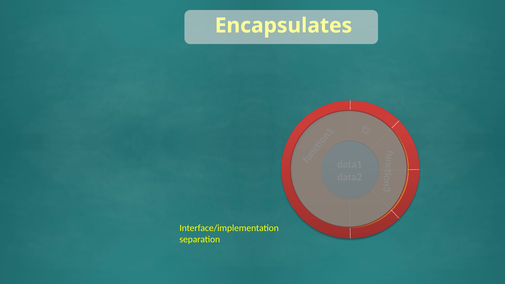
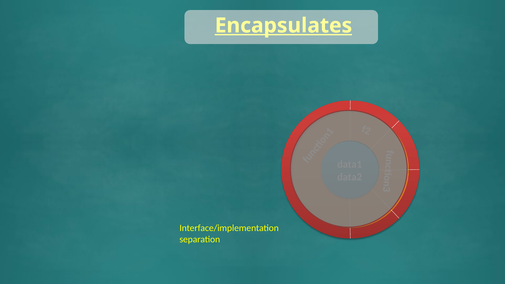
Encapsulates underline: none -> present (283, 26)
